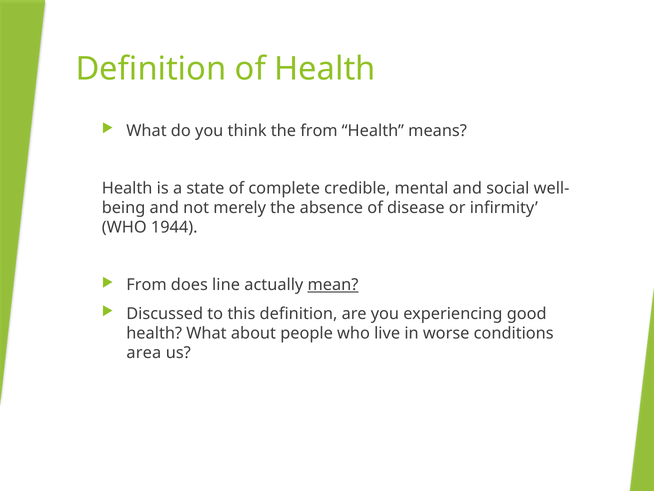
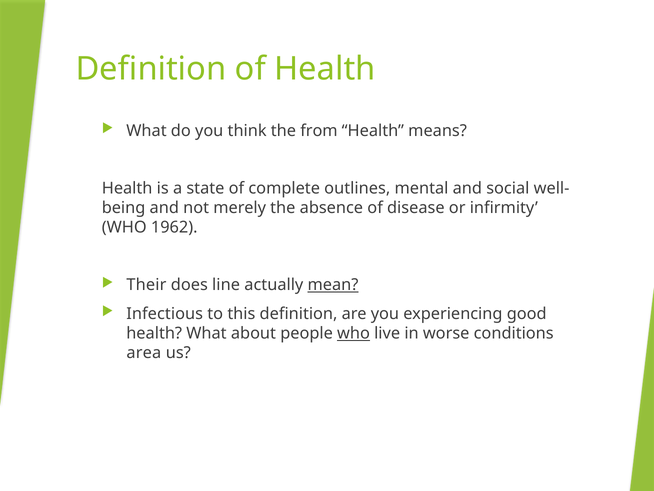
credible: credible -> outlines (357, 188)
1944: 1944 -> 1962 (174, 227)
From: From -> Their (146, 285)
Discussed: Discussed -> Infectious (165, 313)
who underline: none -> present (354, 333)
